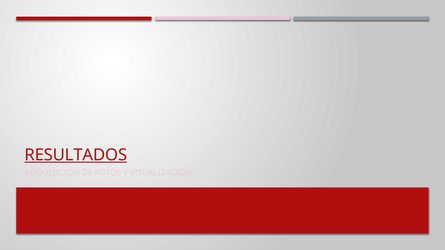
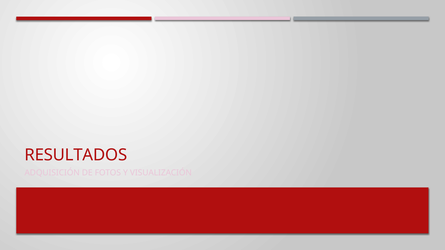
RESULTADOS underline: present -> none (76, 155)
